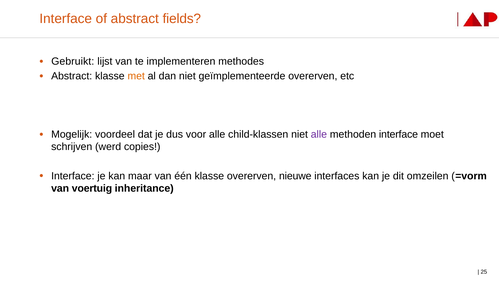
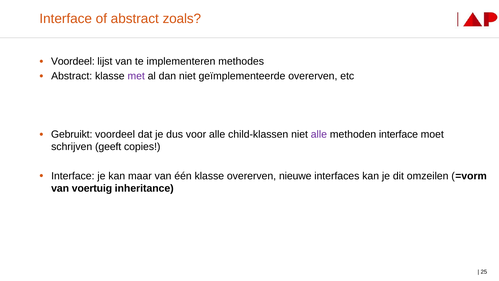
fields: fields -> zoals (182, 19)
Gebruikt: Gebruikt -> Voordeel (73, 61)
met colour: orange -> purple (136, 76)
Mogelijk: Mogelijk -> Gebruikt (72, 134)
werd: werd -> geeft (108, 147)
